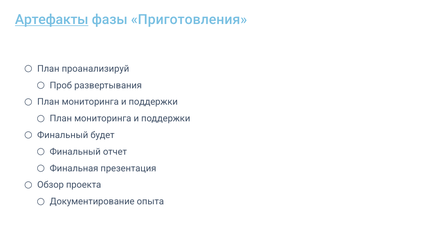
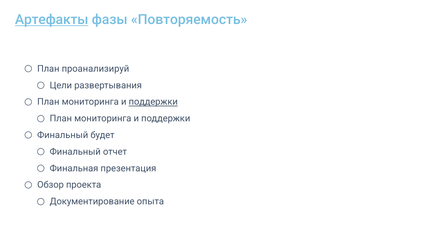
Приготовления: Приготовления -> Повторяемость (189, 20)
Проб: Проб -> Цели (61, 85)
поддержки underline: none -> present (153, 102)
